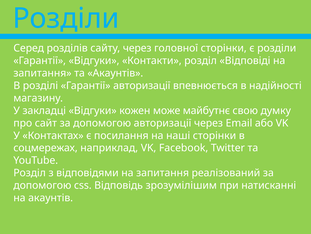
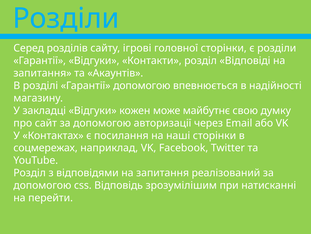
сайту через: через -> ігрові (137, 48)
Гарантії авторизації: авторизації -> допомогою (142, 85)
на акаунтів: акаунтів -> перейти (51, 197)
